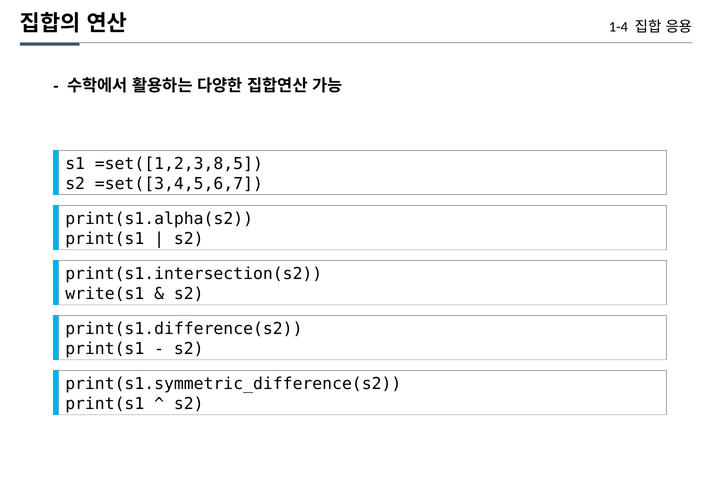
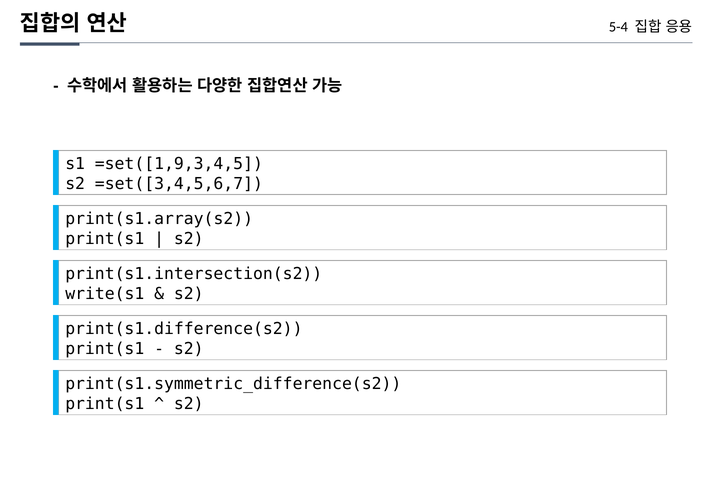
1-4: 1-4 -> 5-4 (618, 27)
=set([1,2,3,8,5: =set([1,2,3,8,5 -> =set([1,9,3,4,5 (179, 164)
print(s1.alpha(s2: print(s1.alpha(s2 -> print(s1.array(s2 (159, 219)
